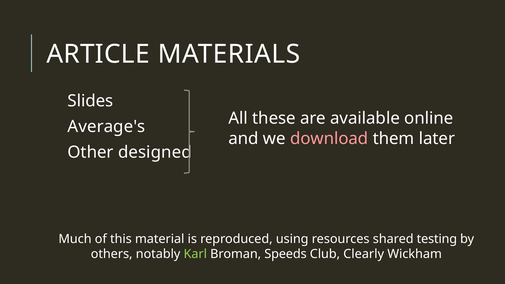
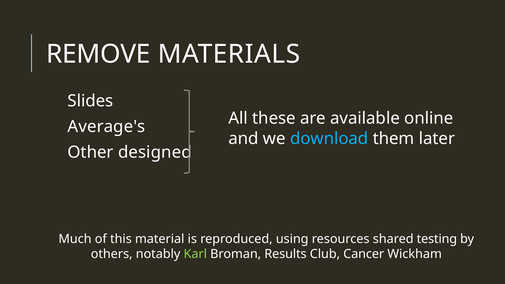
ARTICLE: ARTICLE -> REMOVE (98, 54)
download colour: pink -> light blue (329, 139)
Speeds: Speeds -> Results (286, 254)
Clearly: Clearly -> Cancer (364, 254)
